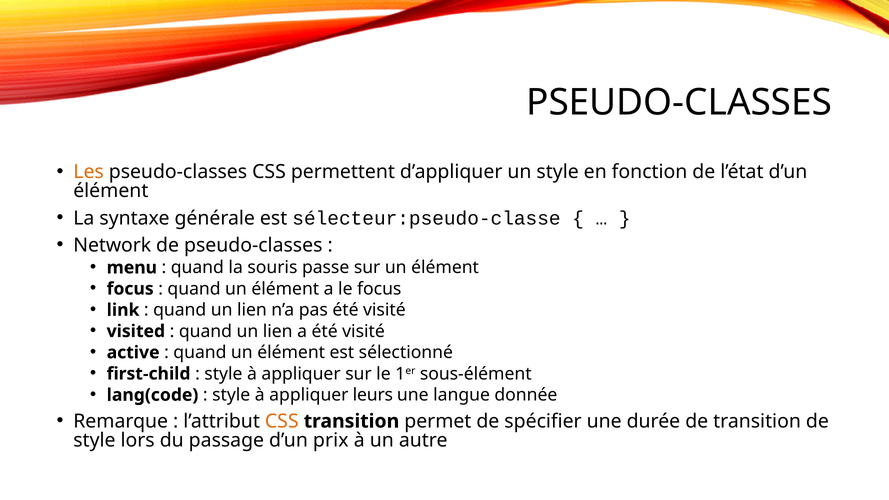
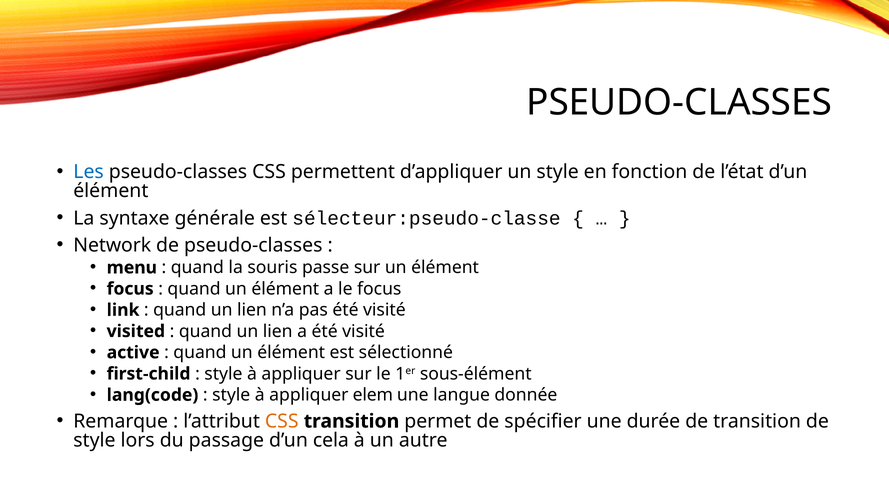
Les colour: orange -> blue (89, 172)
leurs: leurs -> elem (373, 395)
prix: prix -> cela (331, 440)
